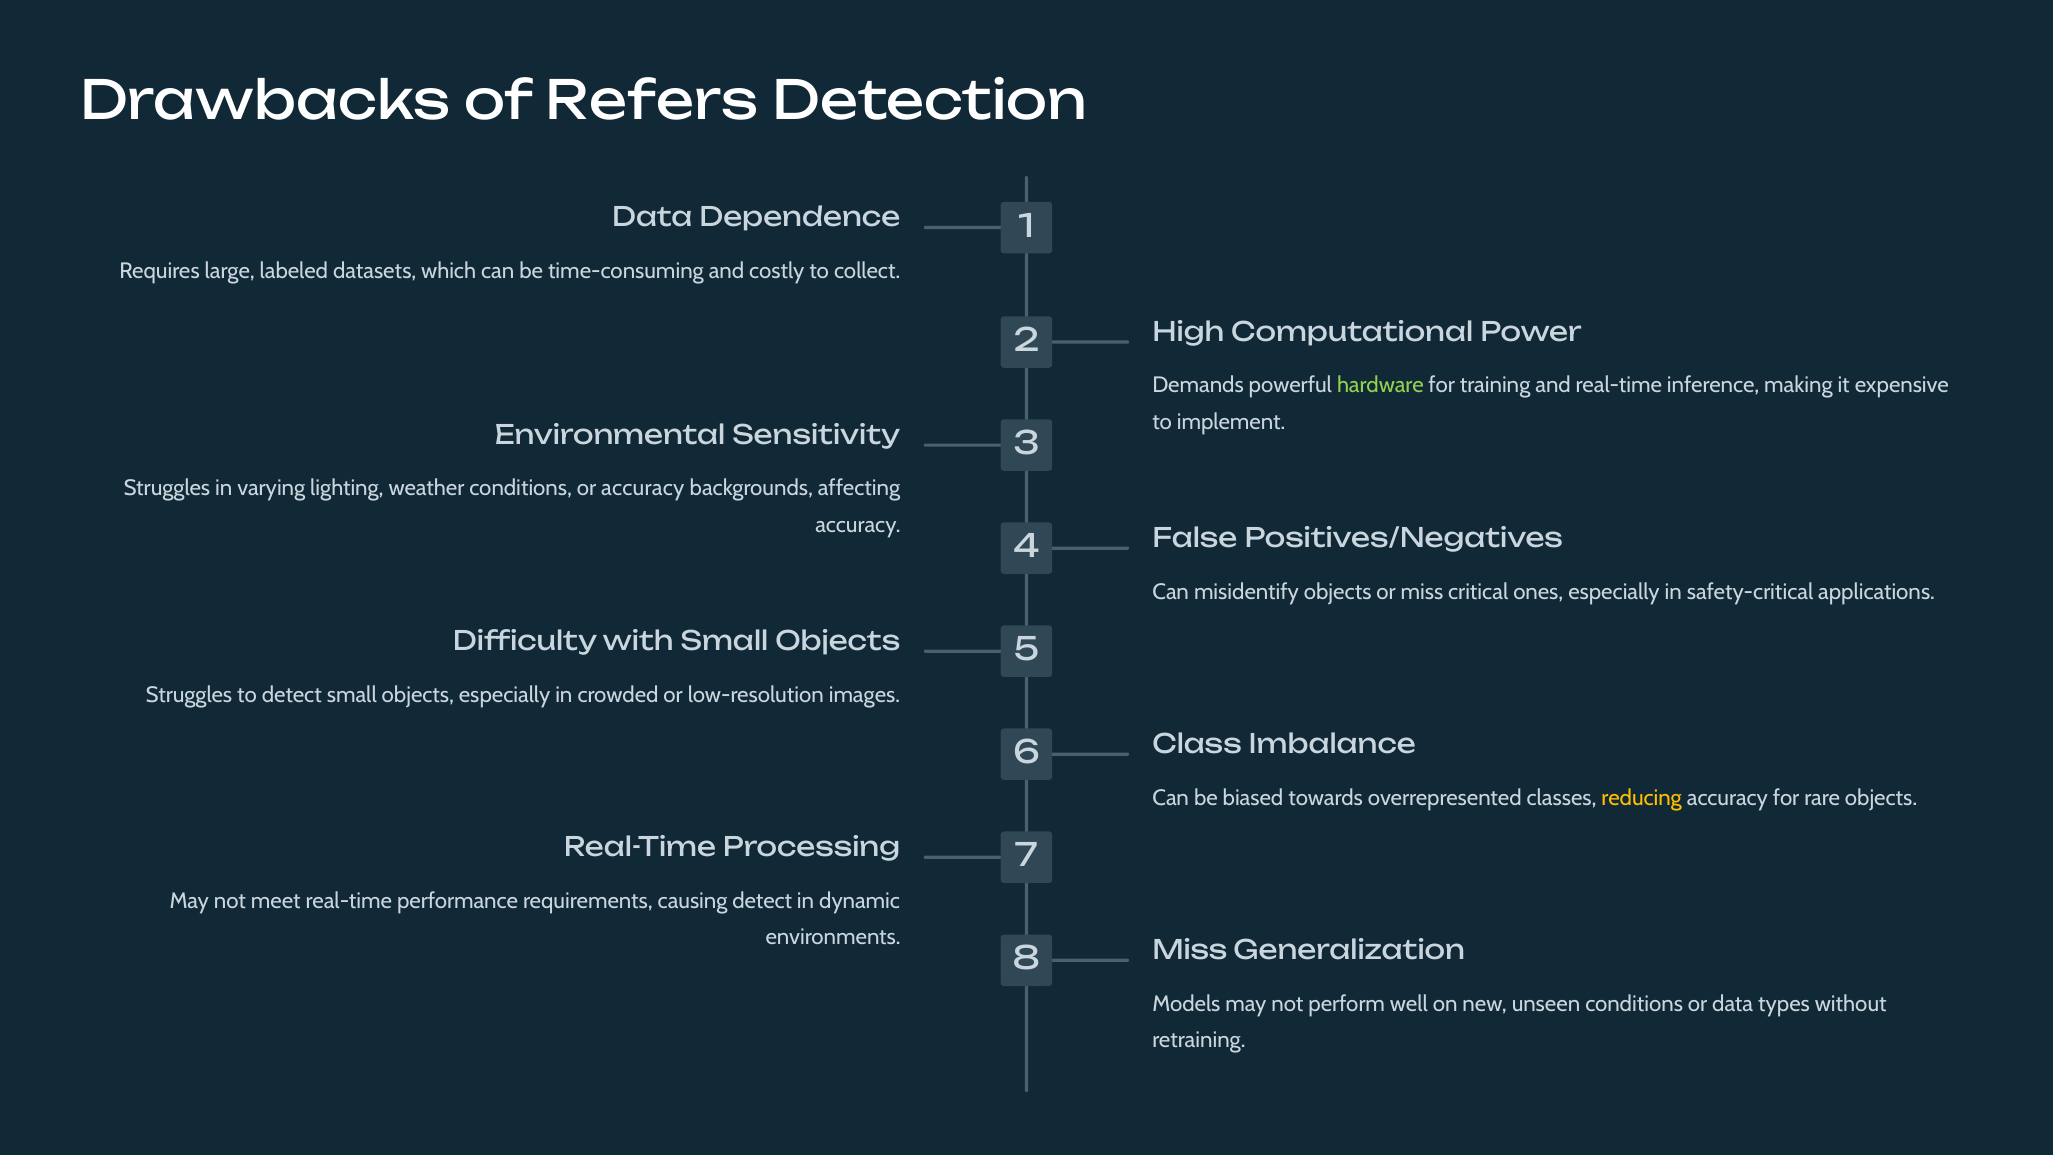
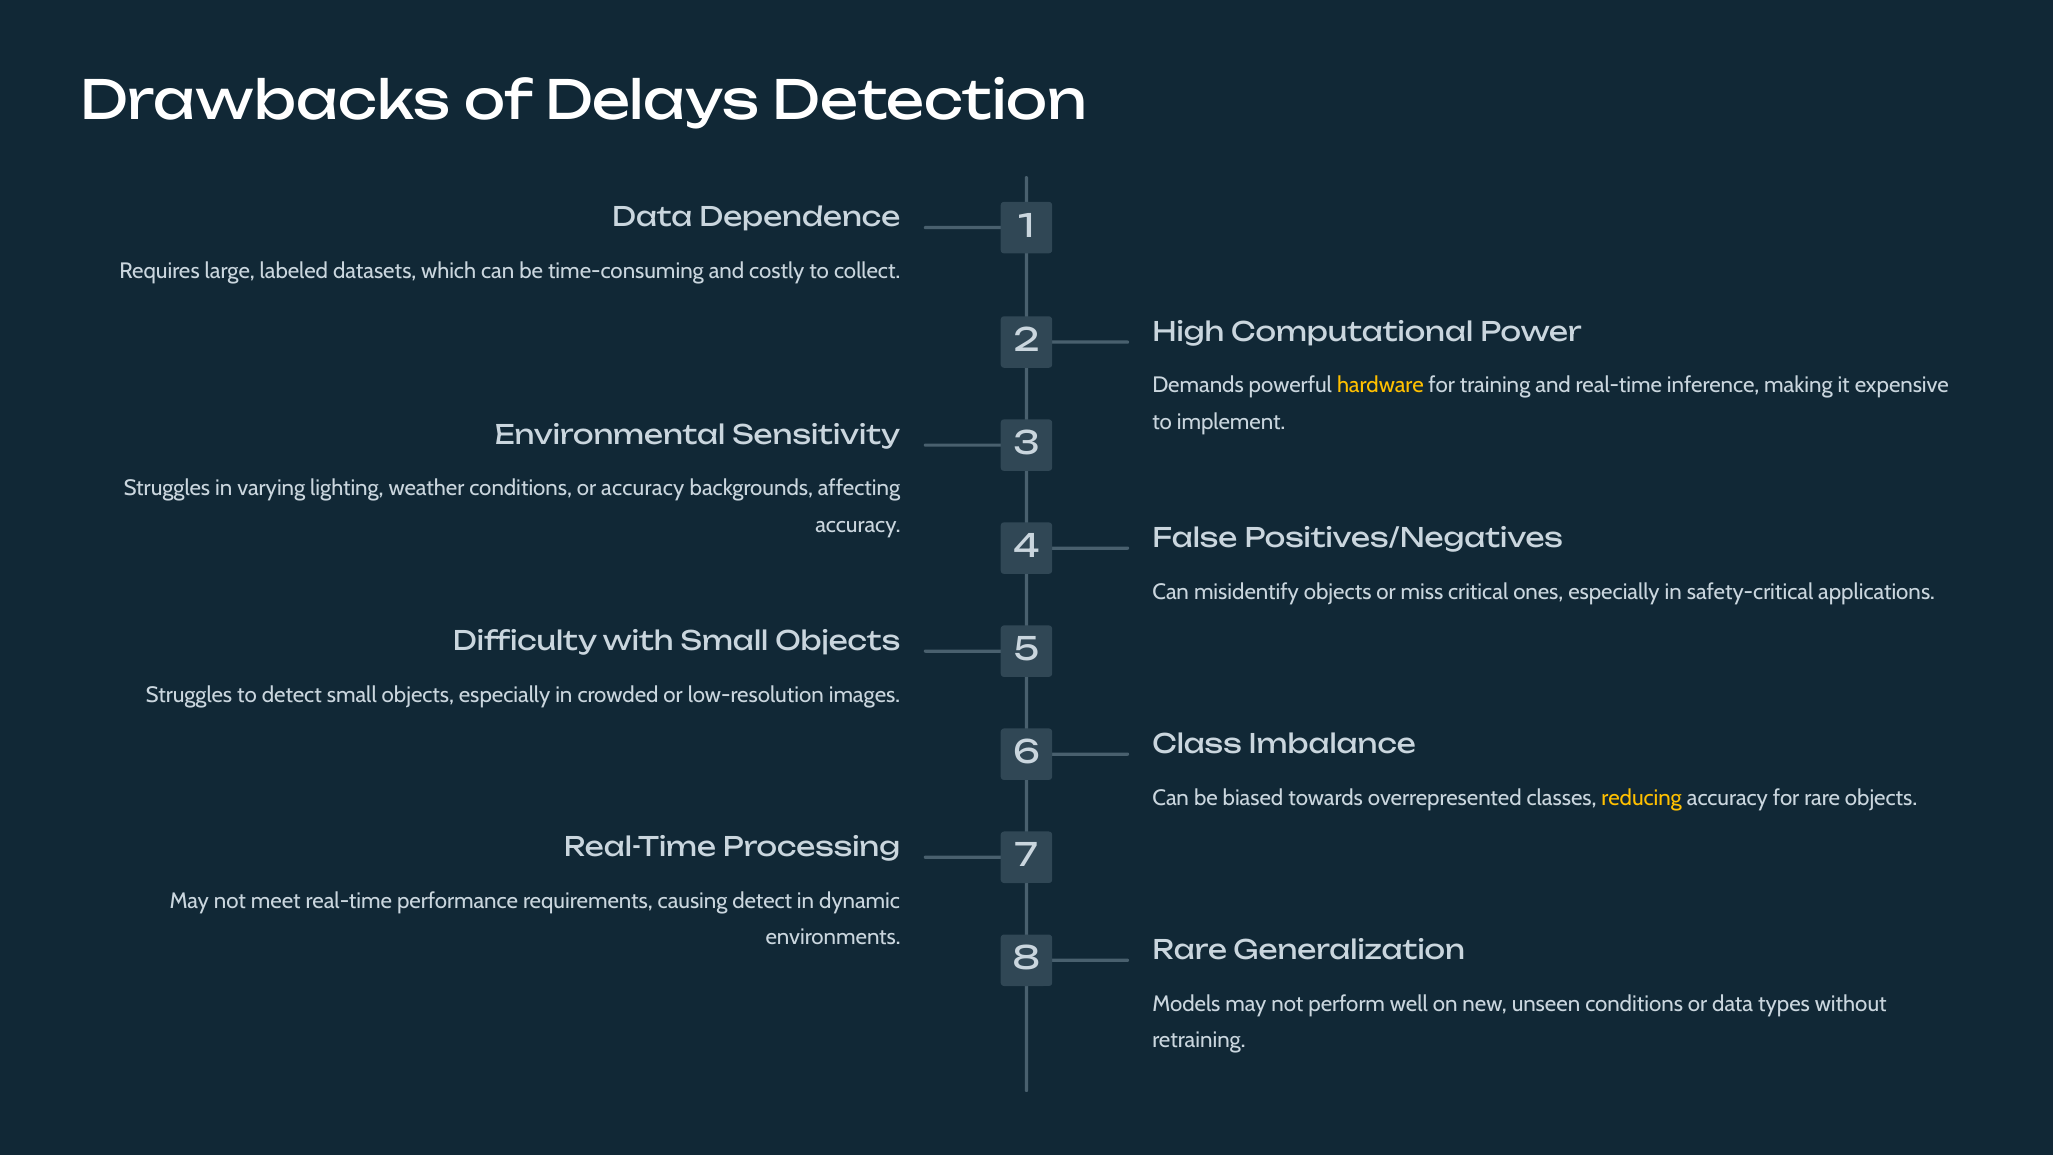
Refers: Refers -> Delays (653, 101)
hardware colour: light green -> yellow (1380, 386)
8 Miss: Miss -> Rare (1190, 950)
